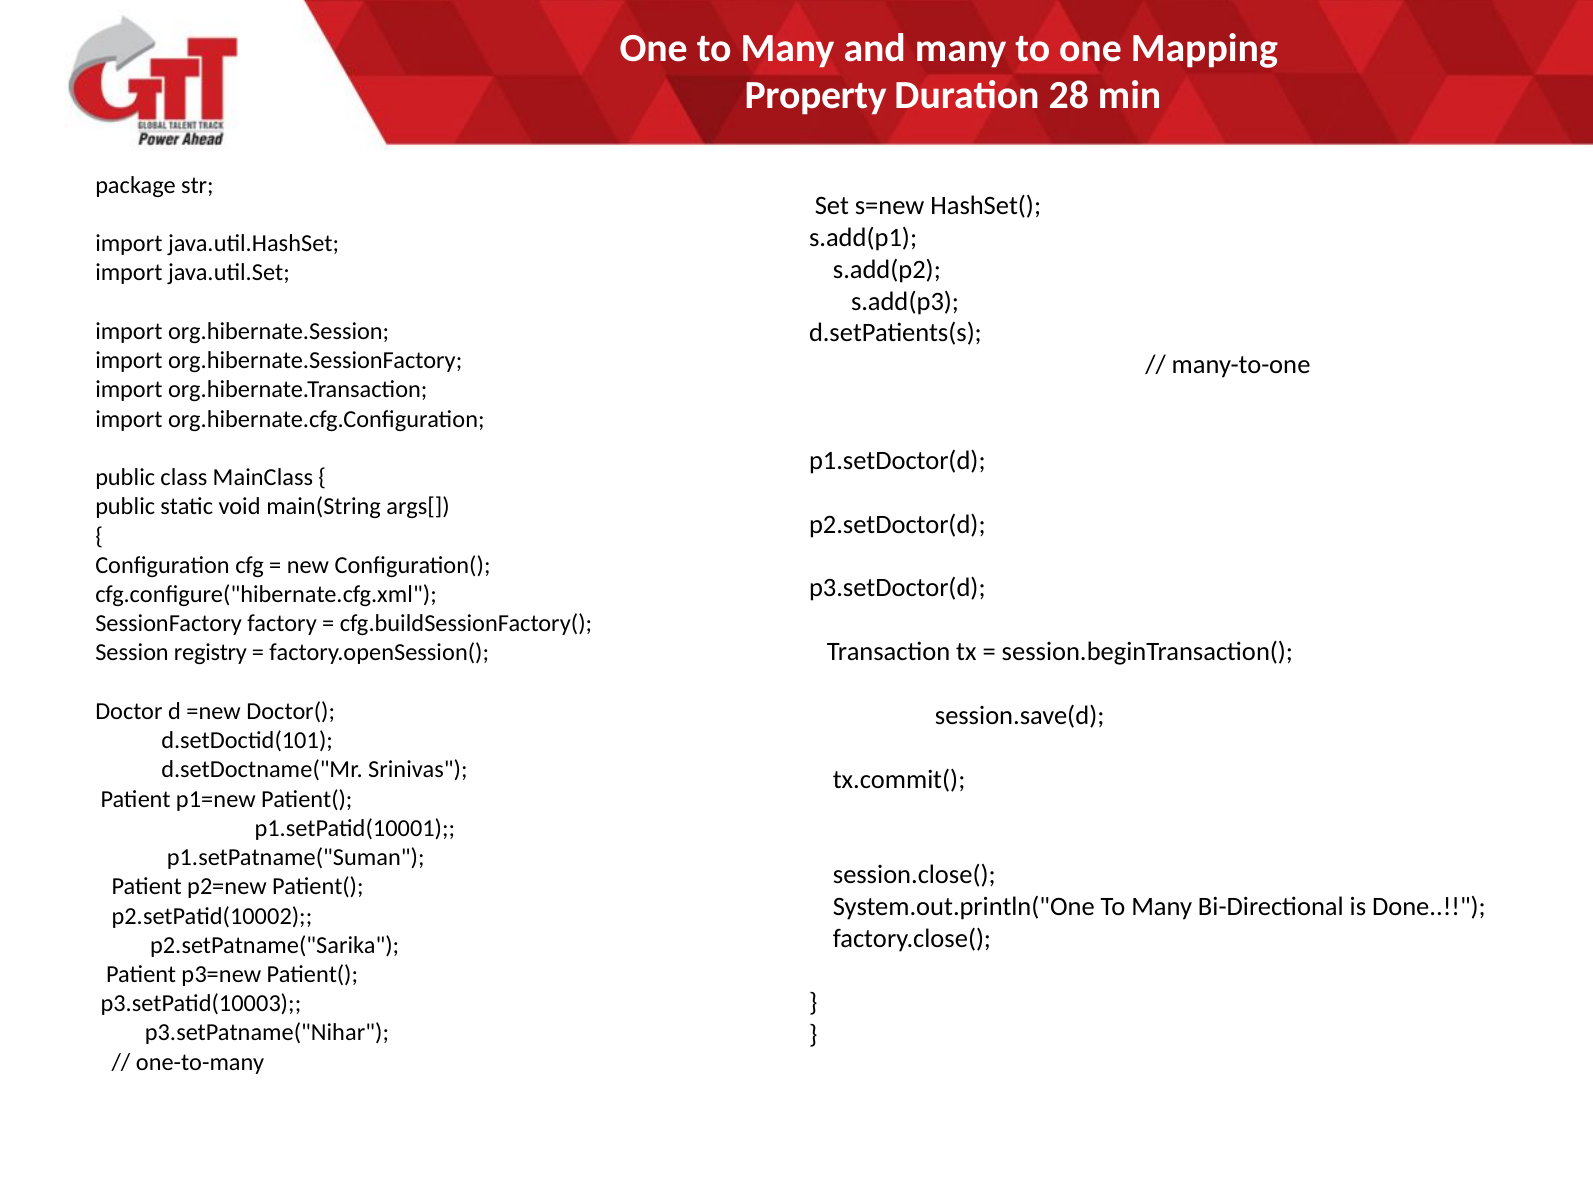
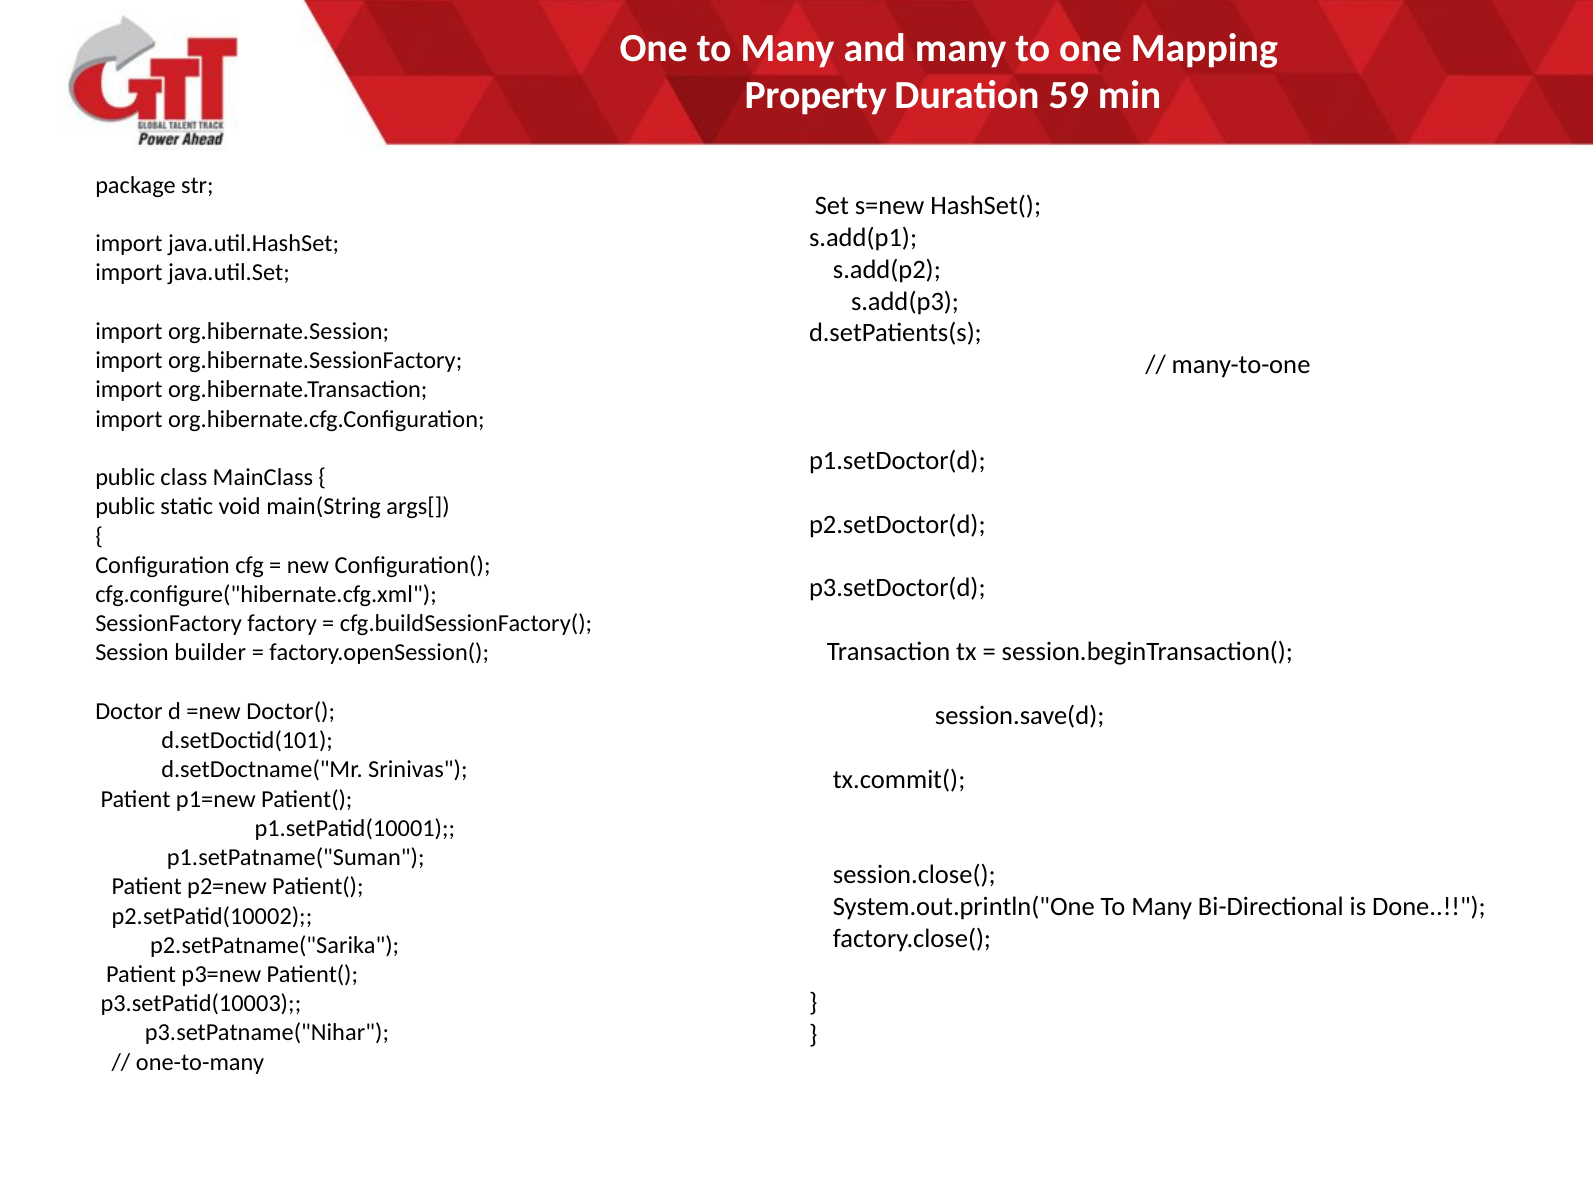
28: 28 -> 59 (1069, 96)
registry: registry -> builder (210, 653)
